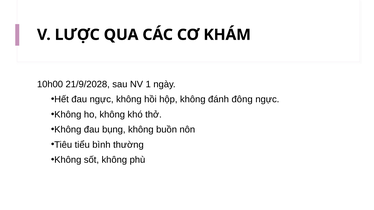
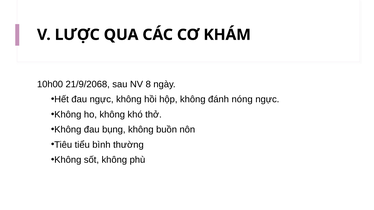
21/9/2028: 21/9/2028 -> 21/9/2068 (88, 84)
1: 1 -> 8 (148, 84)
đông: đông -> nóng (242, 100)
